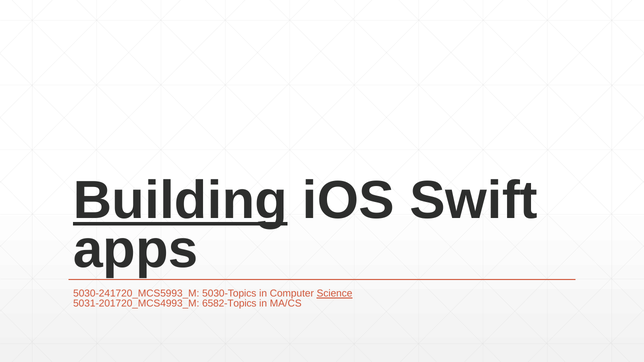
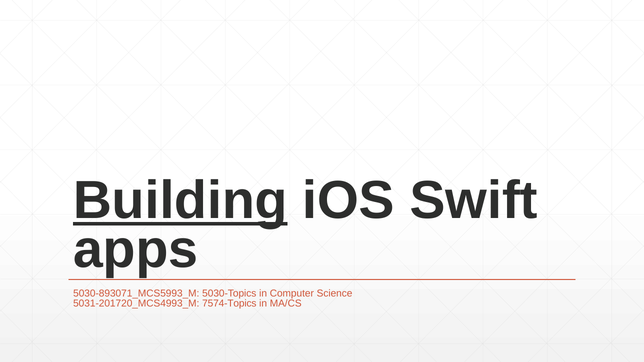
5030-241720_MCS5993_M: 5030-241720_MCS5993_M -> 5030-893071_MCS5993_M (136, 294)
Science underline: present -> none (335, 294)
6582-Topics: 6582-Topics -> 7574-Topics (229, 304)
